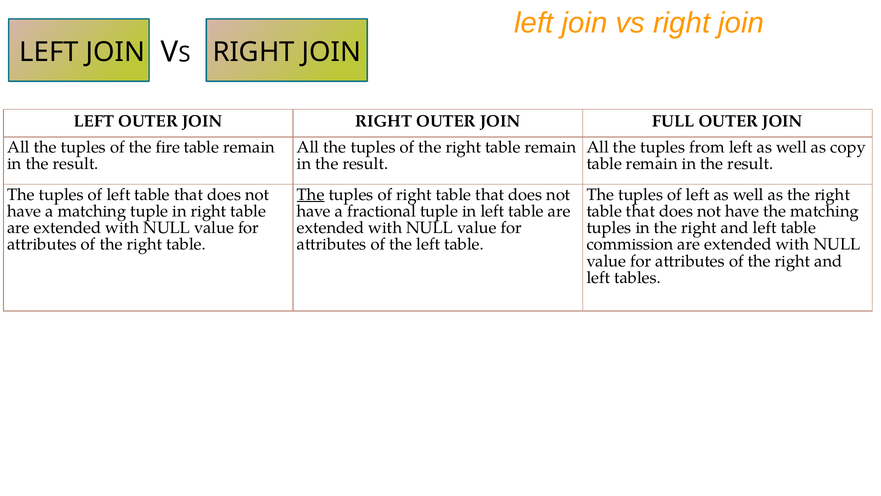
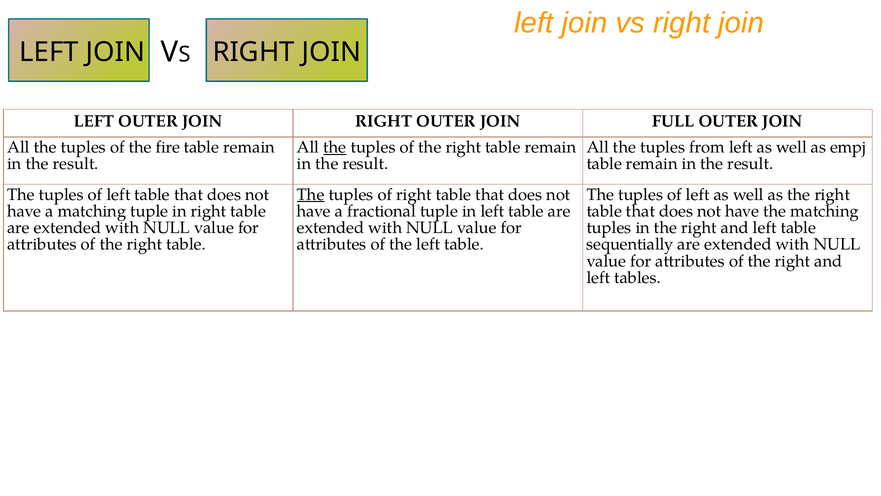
the underline: none -> present (335, 147)
copy: copy -> empj (848, 147)
commission: commission -> sequentially (630, 244)
